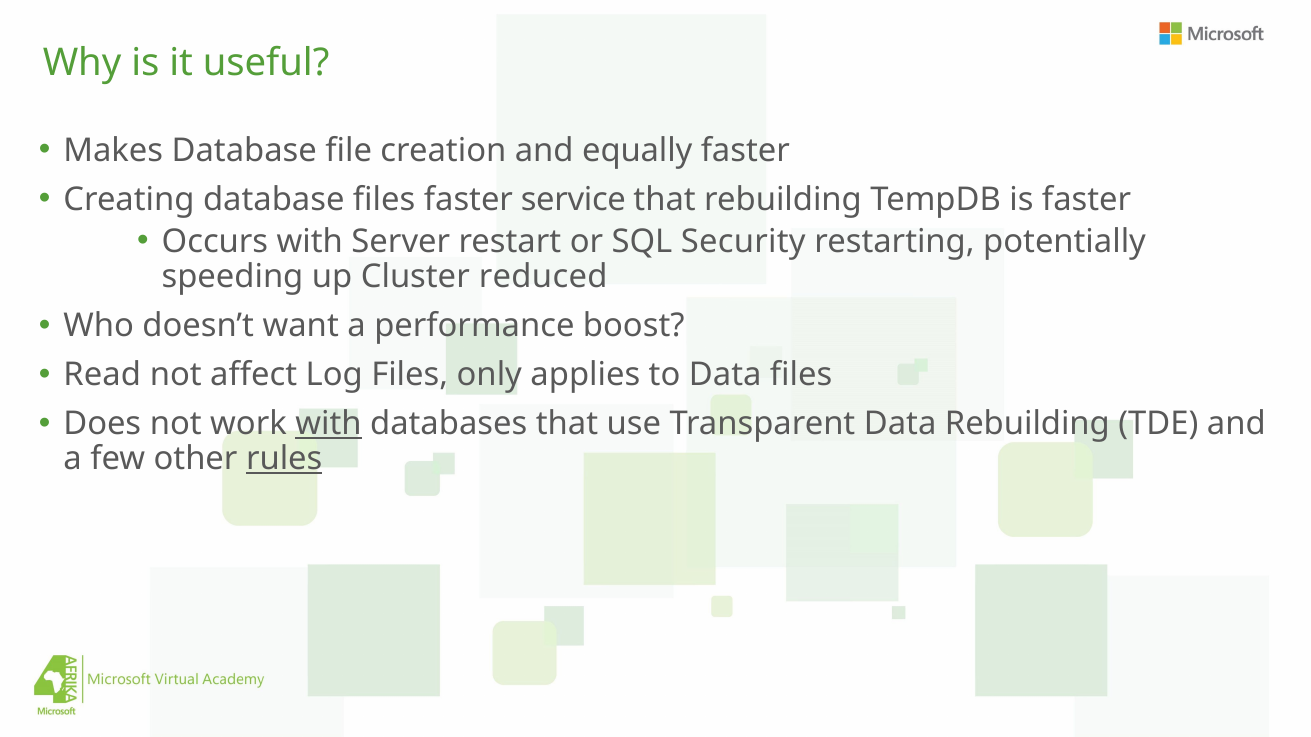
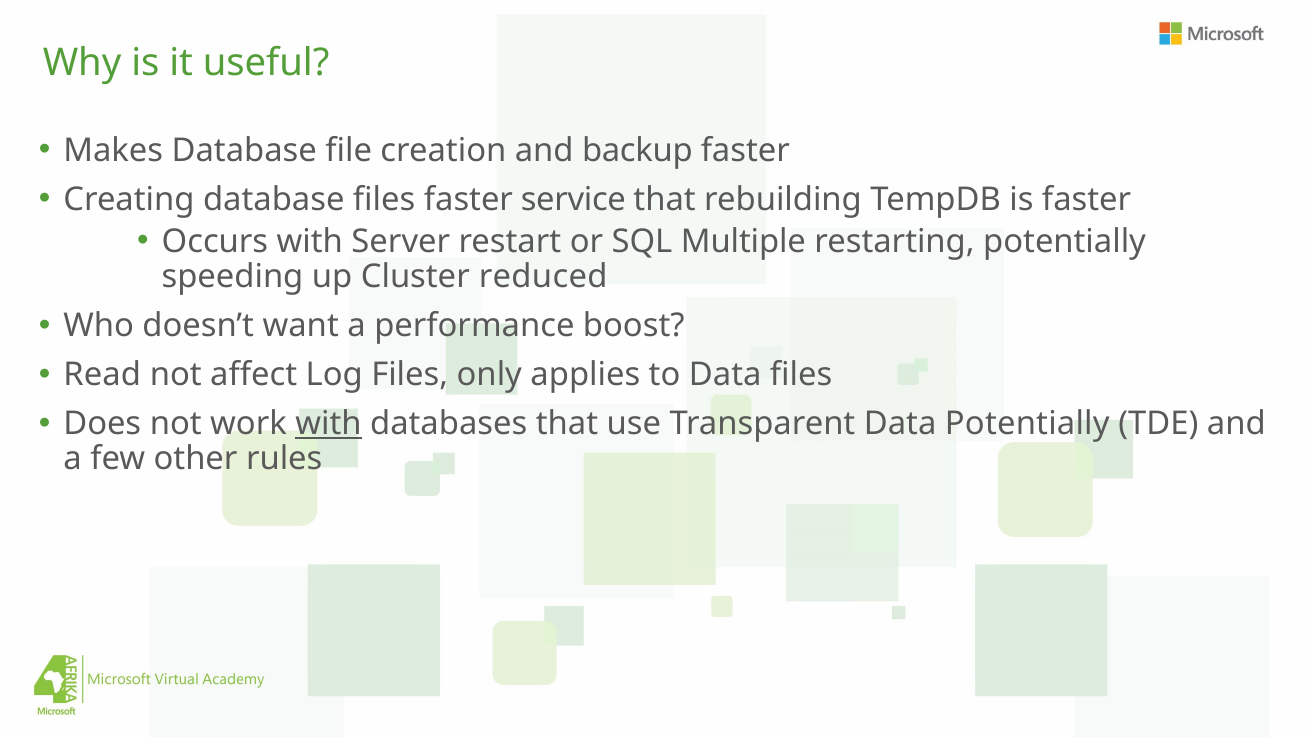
equally: equally -> backup (637, 150)
Security: Security -> Multiple (743, 242)
Data Rebuilding: Rebuilding -> Potentially (1027, 424)
rules underline: present -> none (284, 459)
